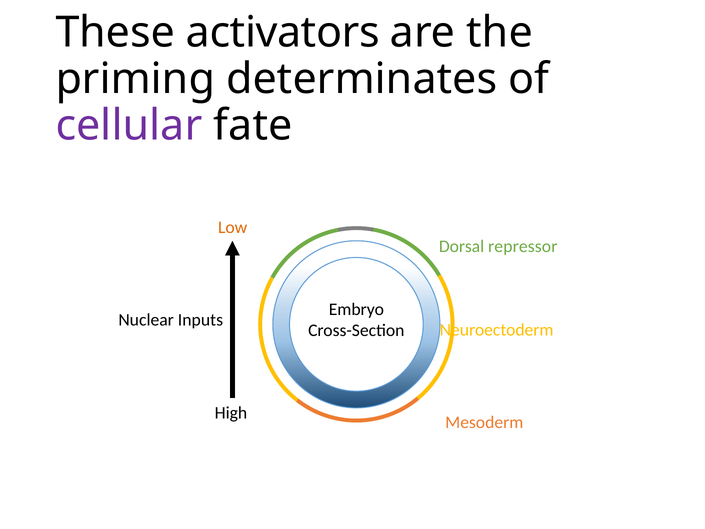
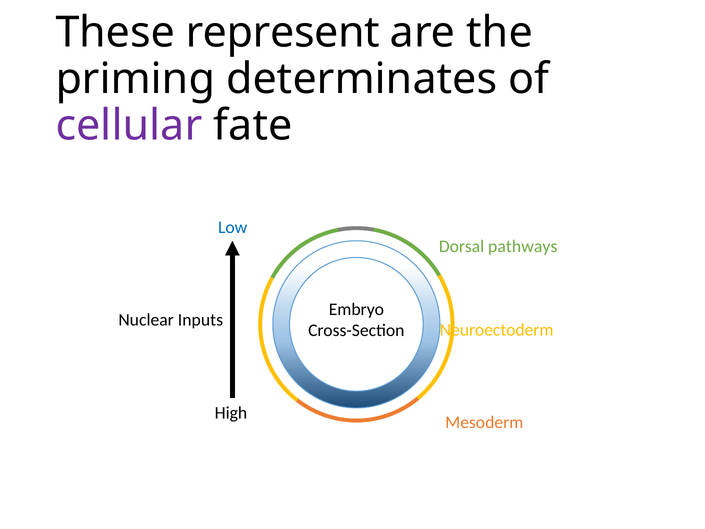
activators: activators -> represent (283, 32)
Low colour: orange -> blue (233, 228)
repressor: repressor -> pathways (523, 246)
